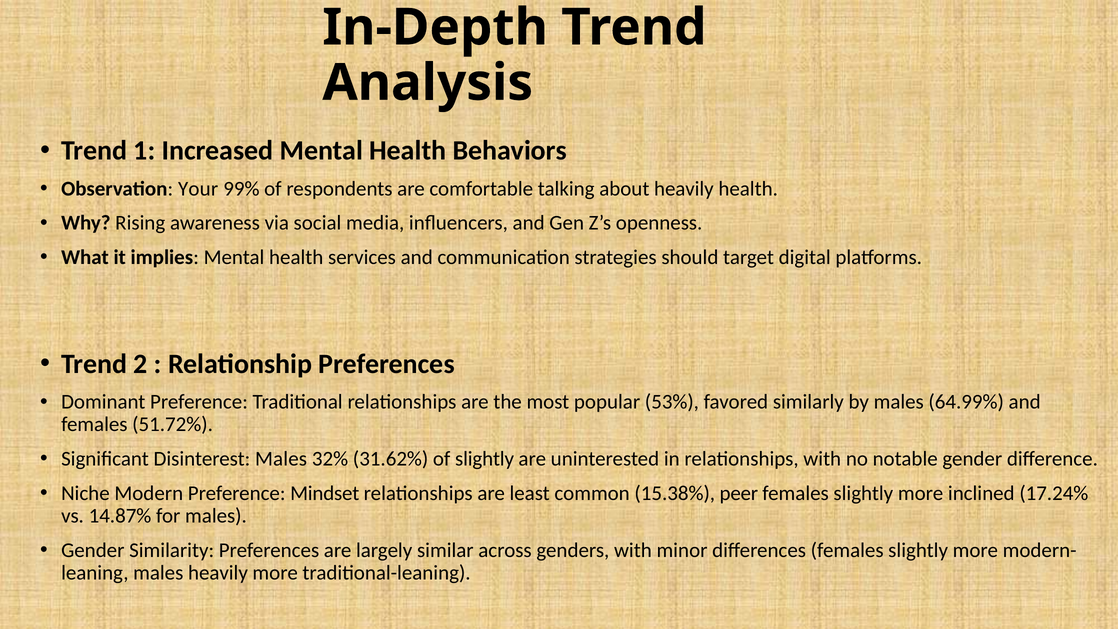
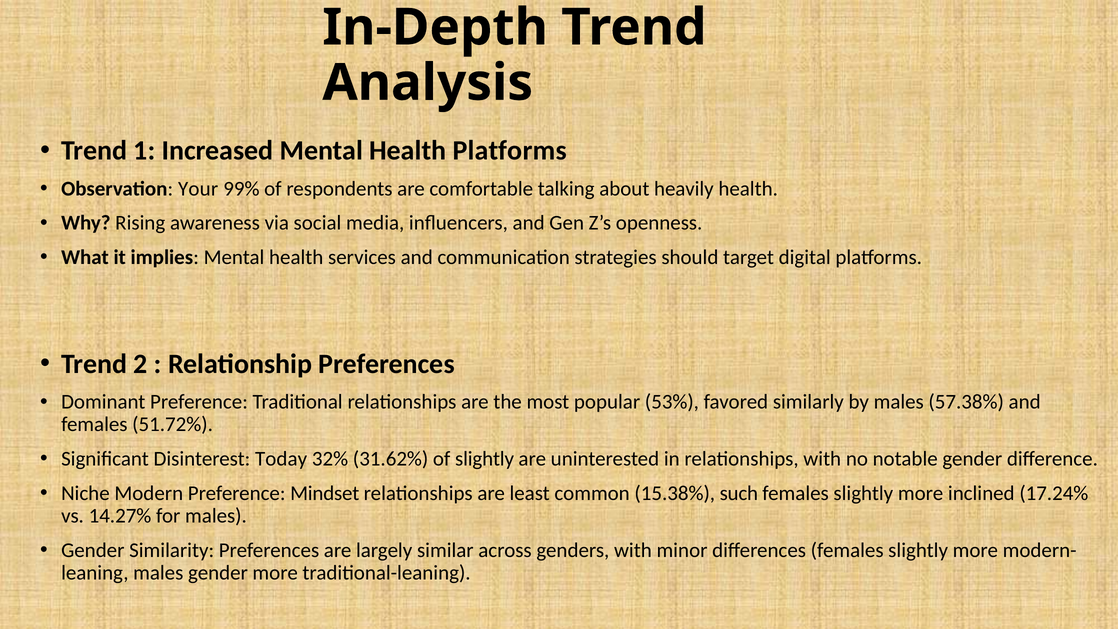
Health Behaviors: Behaviors -> Platforms (510, 150)
64.99%: 64.99% -> 57.38% (966, 402)
Disinterest Males: Males -> Today (281, 459)
peer: peer -> such (739, 493)
14.87%: 14.87% -> 14.27% (120, 516)
males heavily: heavily -> gender (218, 573)
